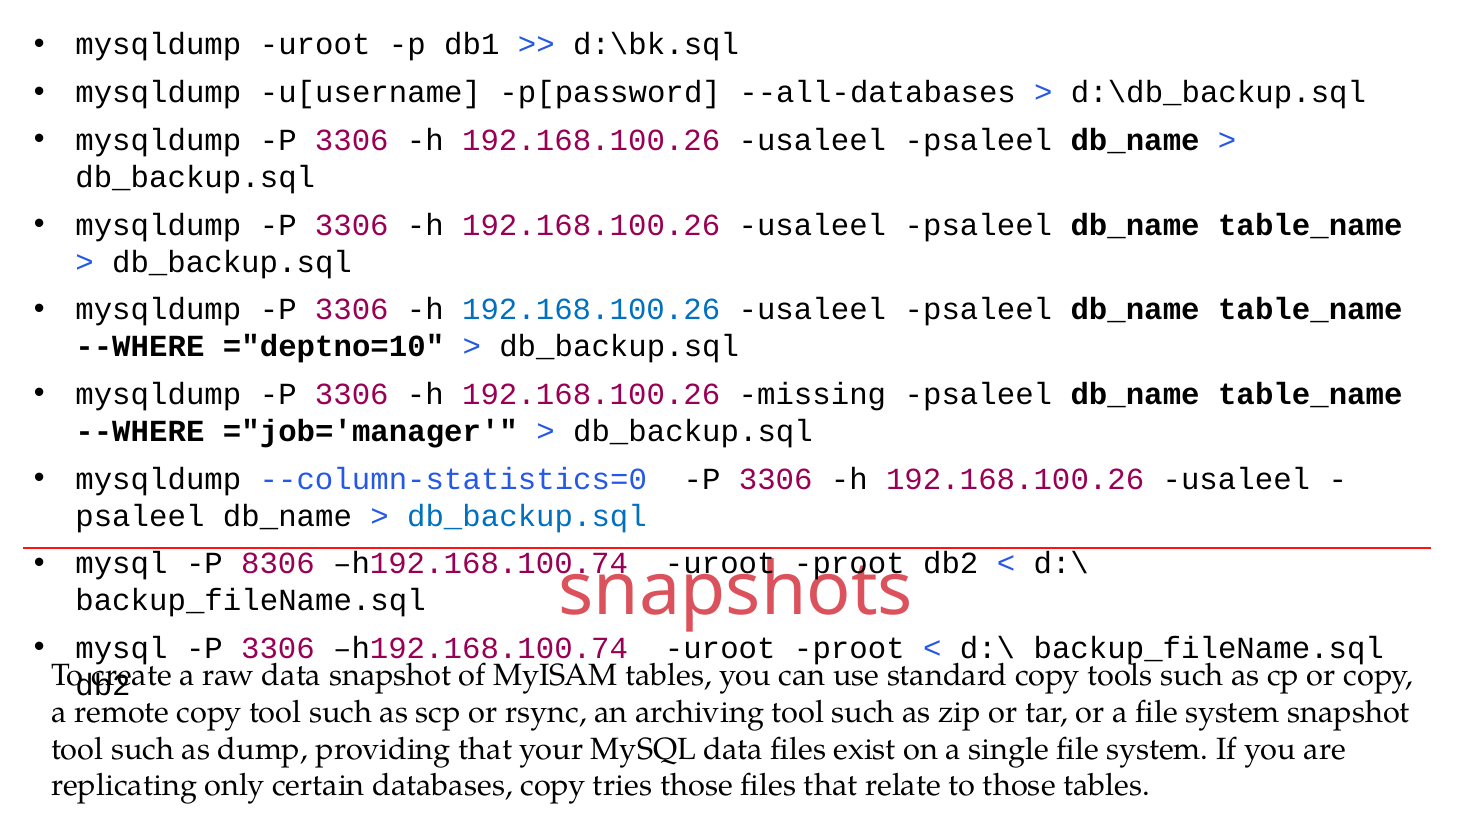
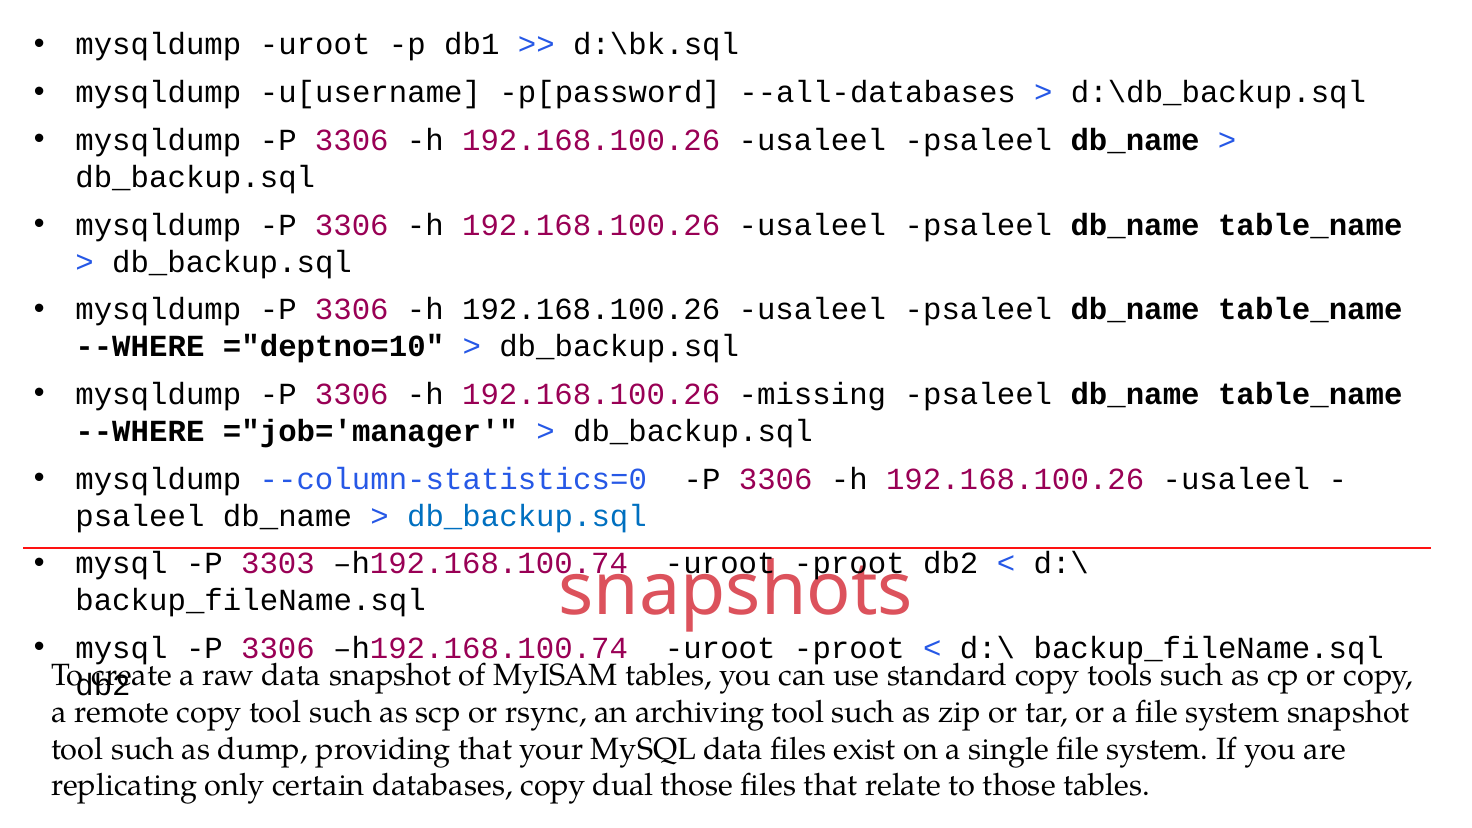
192.168.100.26 colour: blue -> black (591, 310)
8306: 8306 -> 3303 (278, 564)
tries: tries -> dual (623, 786)
